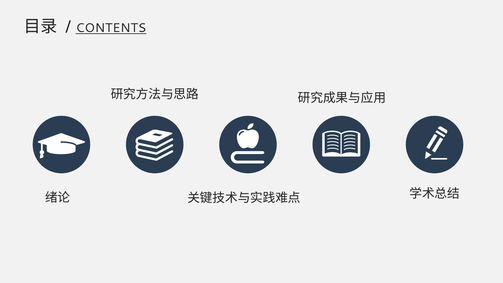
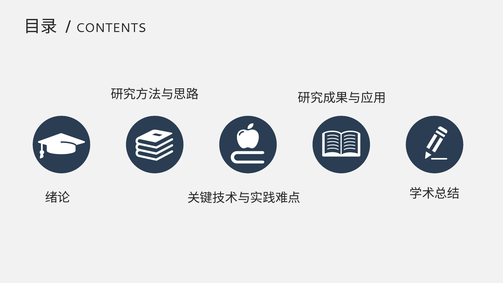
CONTENTS underline: present -> none (111, 28)
